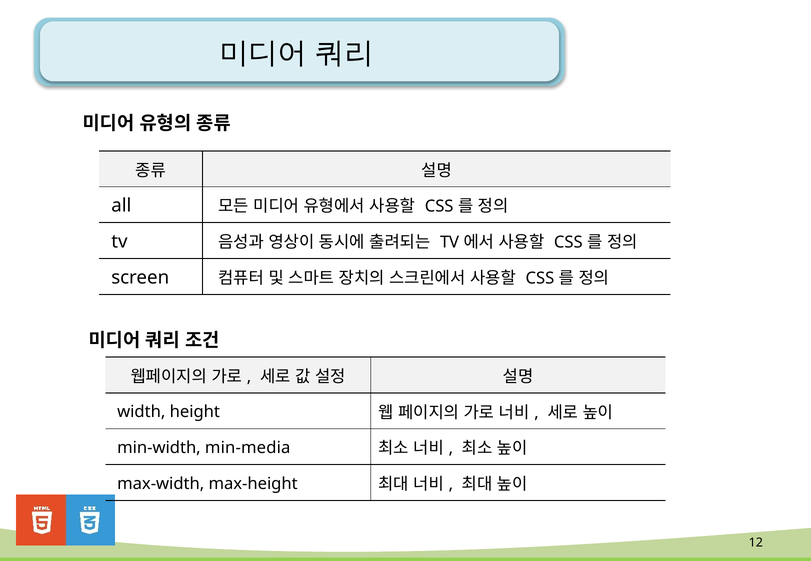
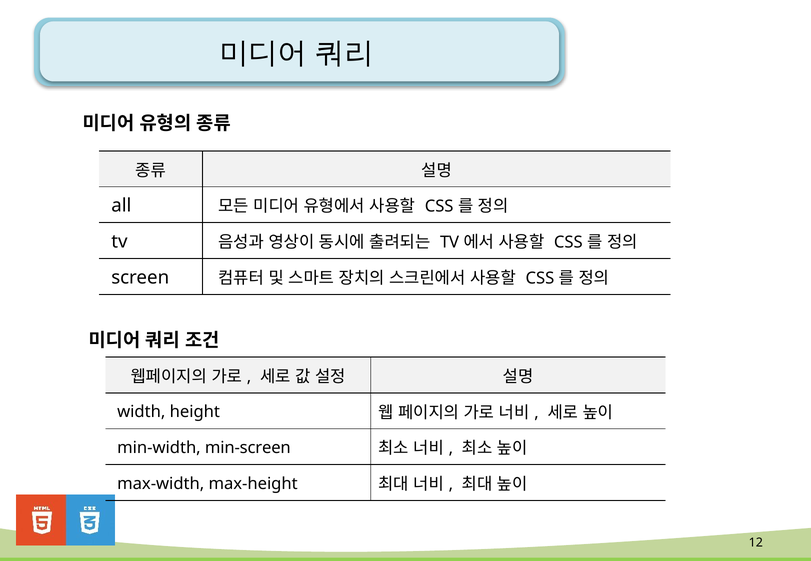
min-media: min-media -> min-screen (248, 448)
